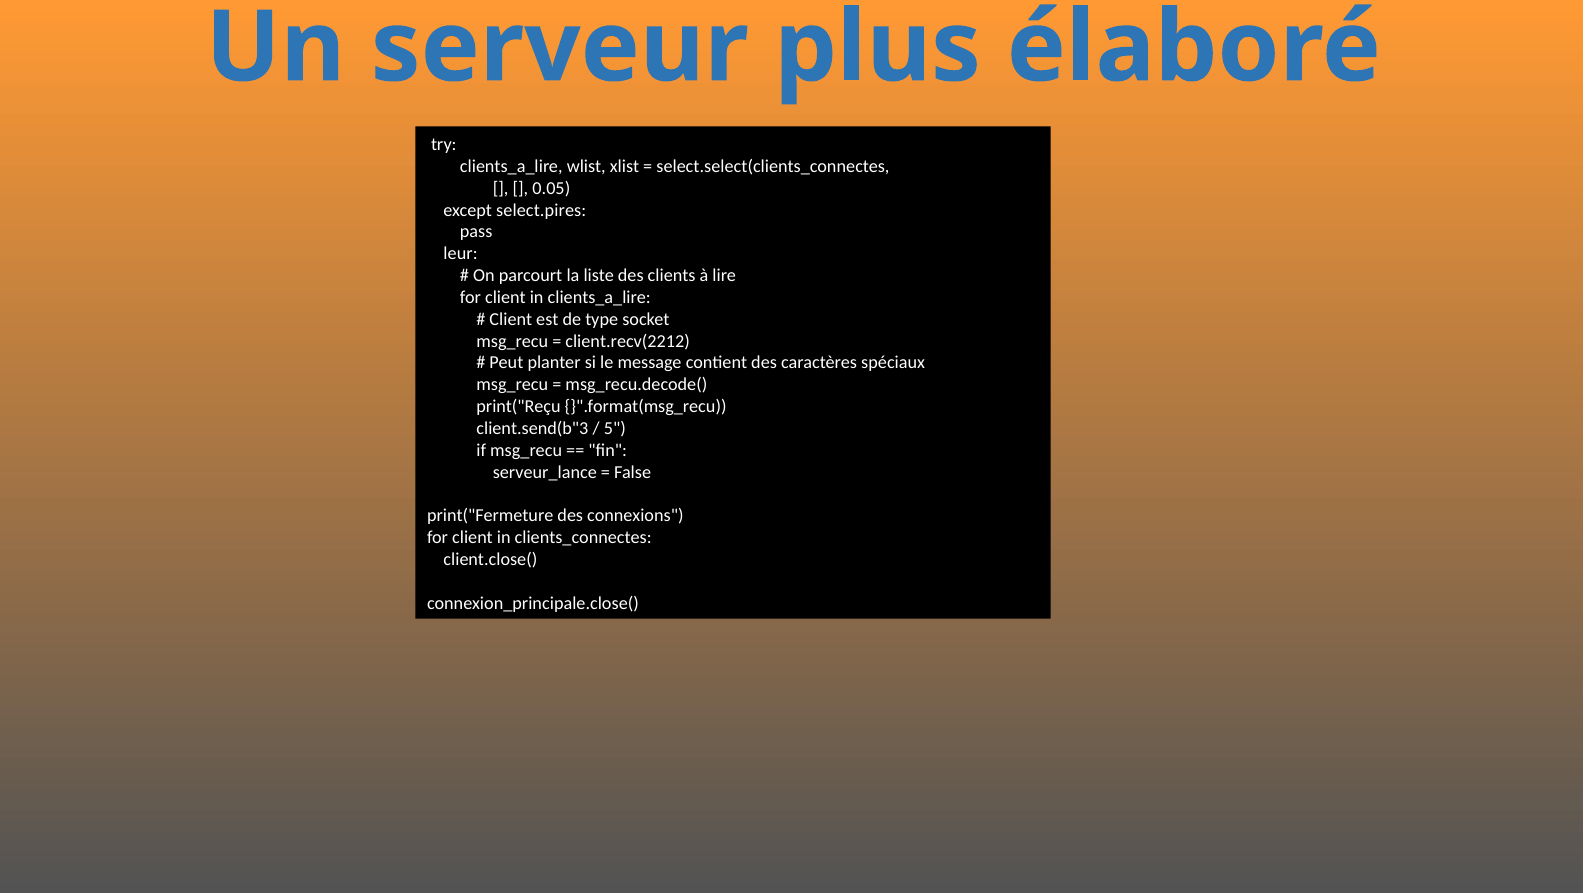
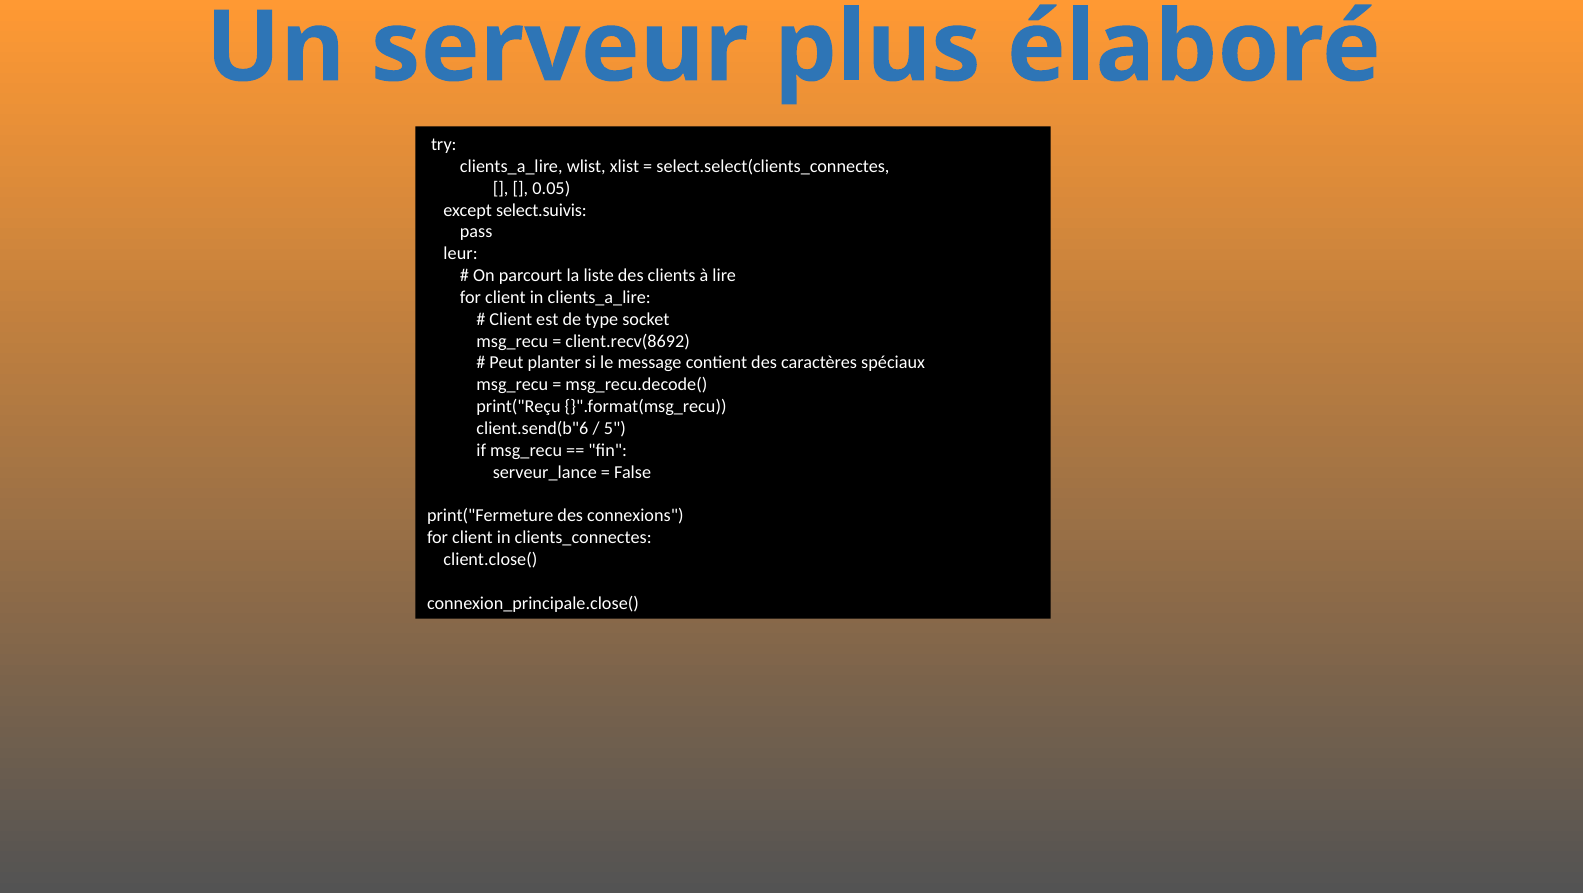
select.pires: select.pires -> select.suivis (541, 210)
client.recv(2212: client.recv(2212 -> client.recv(8692 (628, 341)
client.send(b"3: client.send(b"3 -> client.send(b"6 (532, 428)
